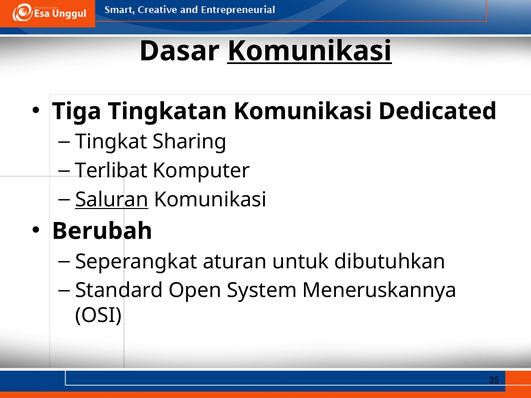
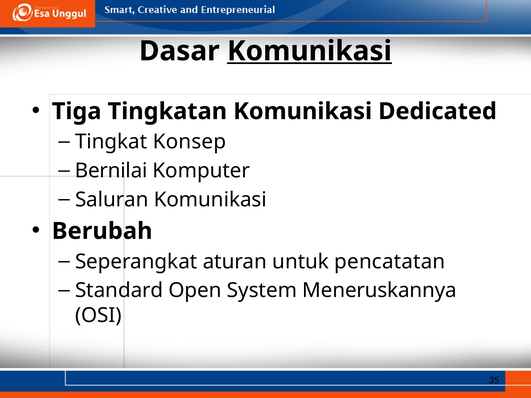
Sharing: Sharing -> Konsep (190, 142)
Terlibat: Terlibat -> Bernilai (111, 171)
Saluran underline: present -> none (112, 200)
dibutuhkan: dibutuhkan -> pencatatan (390, 262)
